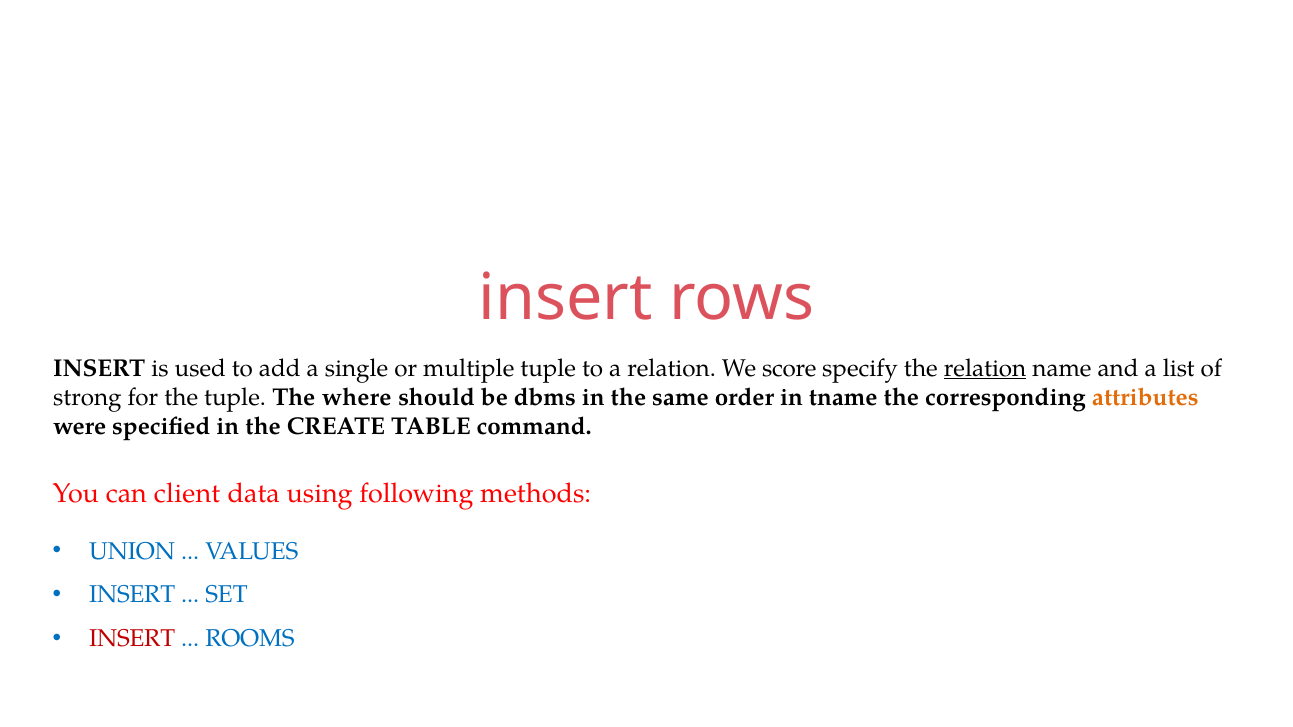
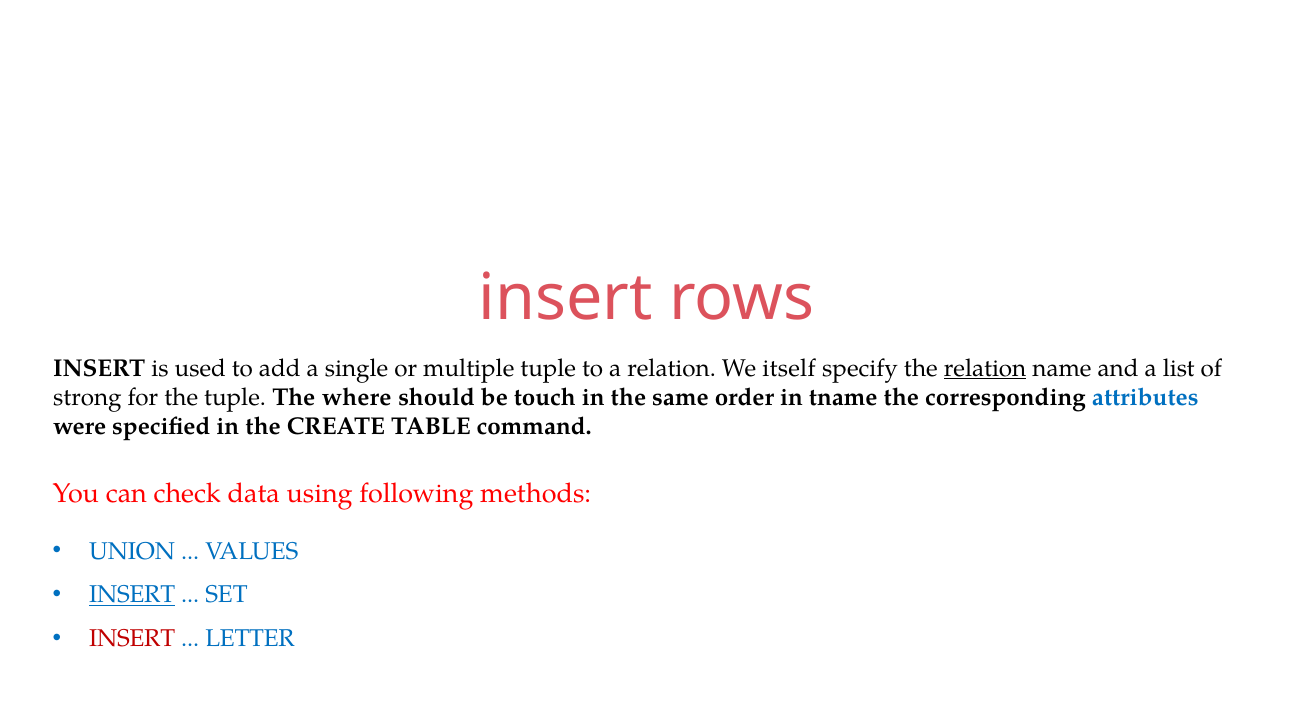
score: score -> itself (789, 368)
dbms: dbms -> touch (545, 398)
attributes colour: orange -> blue (1145, 398)
client: client -> check (187, 493)
INSERT underline: none -> present (132, 595)
ROOMS: ROOMS -> LETTER (250, 639)
